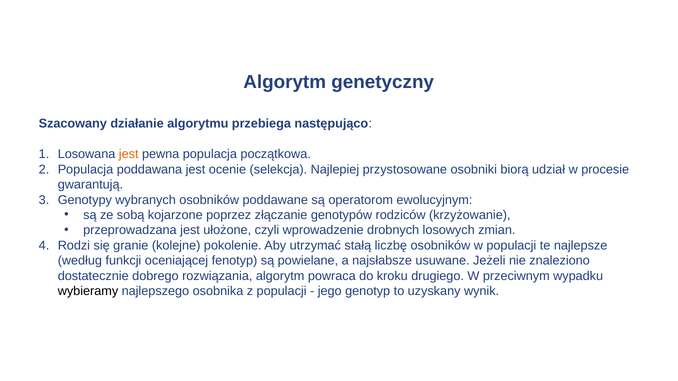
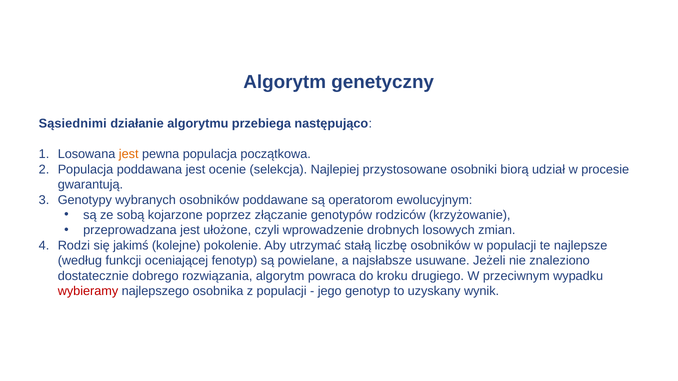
Szacowany: Szacowany -> Sąsiednimi (73, 124)
granie: granie -> jakimś (131, 246)
wybieramy colour: black -> red (88, 291)
